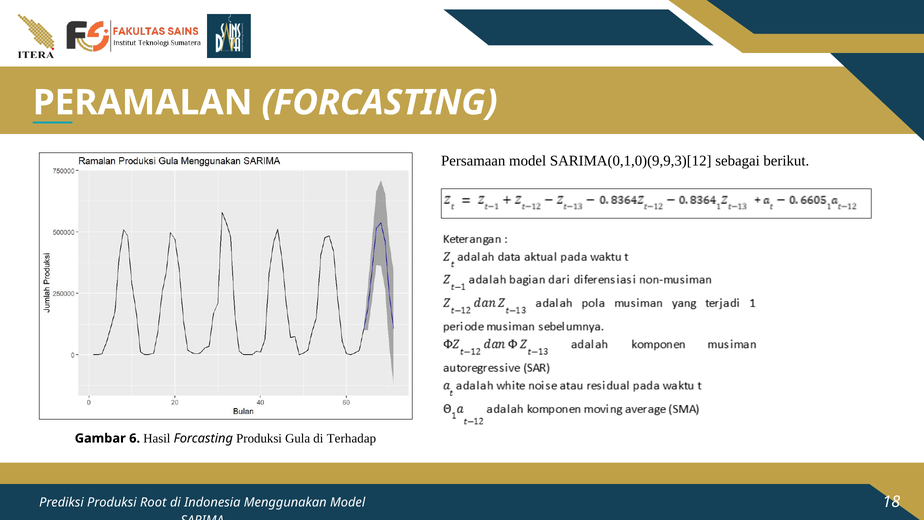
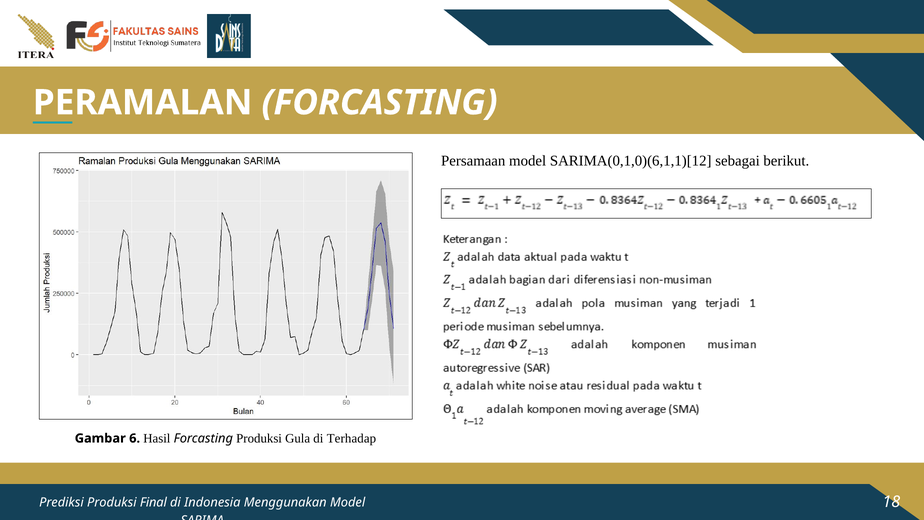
SARIMA(0,1,0)(9,9,3)[12: SARIMA(0,1,0)(9,9,3)[12 -> SARIMA(0,1,0)(6,1,1)[12 (631, 161)
Root: Root -> Final (153, 502)
